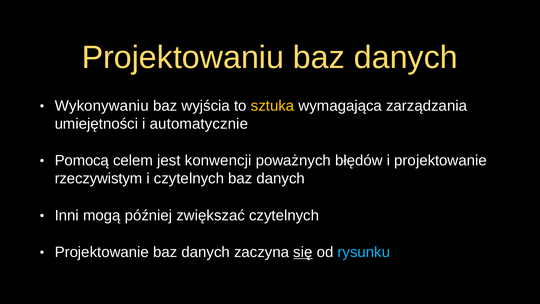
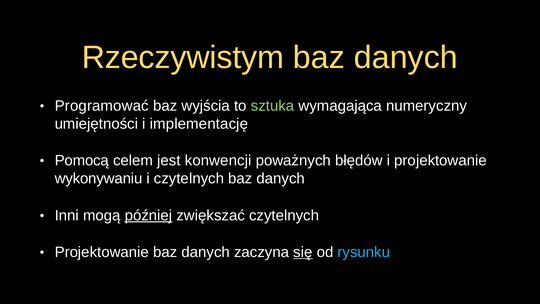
Projektowaniu: Projektowaniu -> Rzeczywistym (183, 57)
Wykonywaniu: Wykonywaniu -> Programować (102, 106)
sztuka colour: yellow -> light green (273, 106)
zarządzania: zarządzania -> numeryczny (427, 106)
automatycznie: automatycznie -> implementację (199, 124)
rzeczywistym: rzeczywistym -> wykonywaniu (99, 179)
później underline: none -> present (149, 215)
